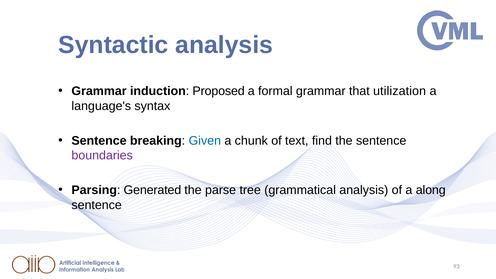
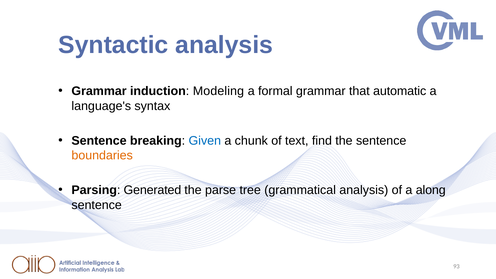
Proposed: Proposed -> Modeling (218, 91)
utilization: utilization -> automatic (400, 91)
boundaries colour: purple -> orange (102, 156)
